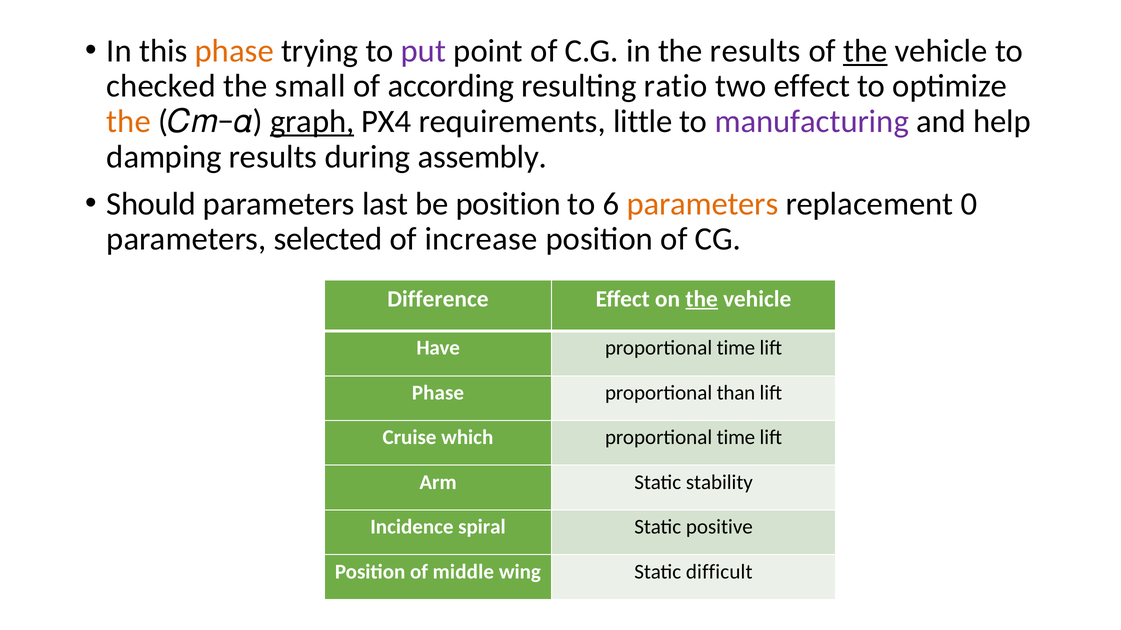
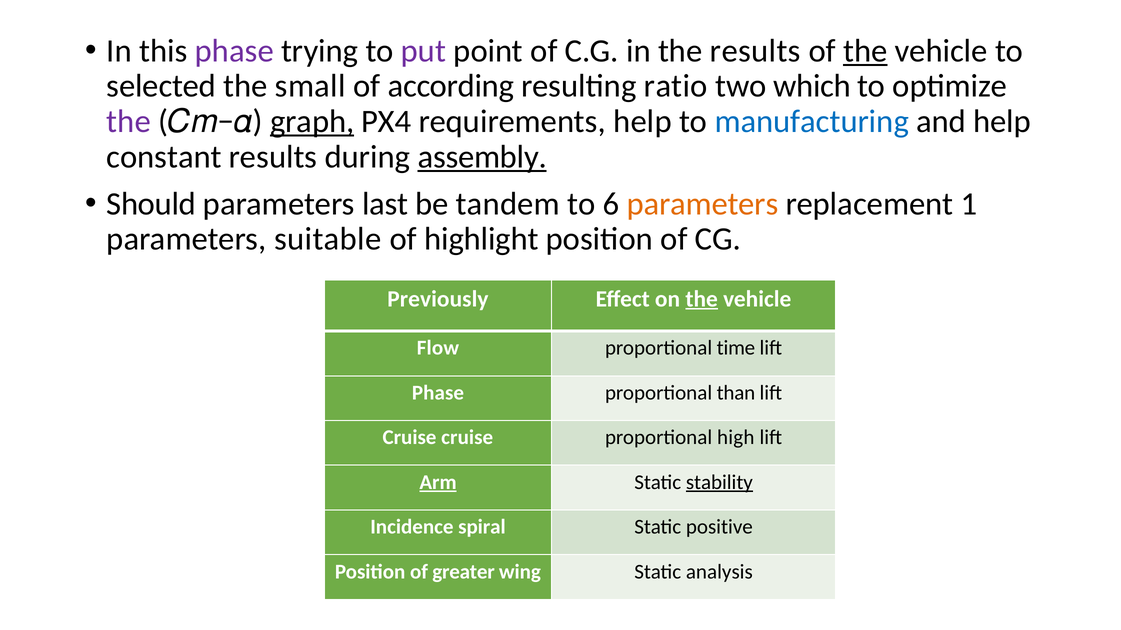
phase colour: orange -> purple (234, 51)
checked: checked -> selected (161, 86)
two effect: effect -> which (812, 86)
the colour: orange -> purple (129, 122)
requirements little: little -> help (642, 122)
manufacturing colour: purple -> blue (812, 122)
damping: damping -> constant (164, 157)
assembly underline: none -> present (482, 157)
be position: position -> tandem (508, 204)
0: 0 -> 1 (969, 204)
selected: selected -> suitable (328, 239)
increase: increase -> highlight (481, 239)
Difference: Difference -> Previously (438, 299)
Have: Have -> Flow (438, 348)
Cruise which: which -> cruise (467, 438)
time: time -> high (736, 438)
Arm underline: none -> present (438, 483)
stability underline: none -> present (719, 483)
middle: middle -> greater (464, 572)
difficult: difficult -> analysis (719, 572)
